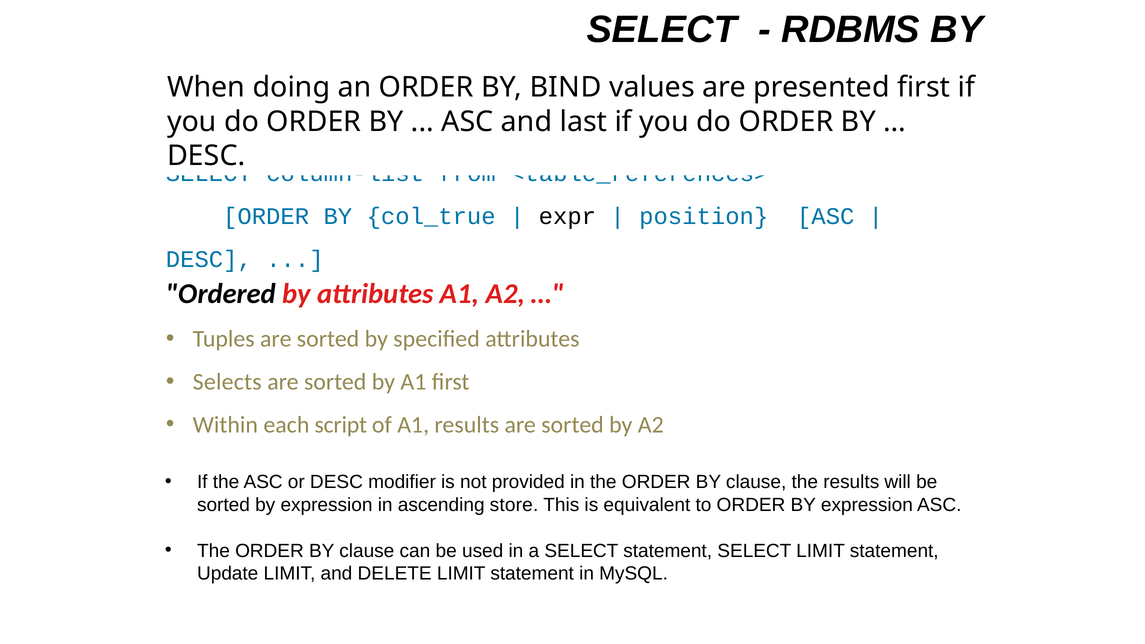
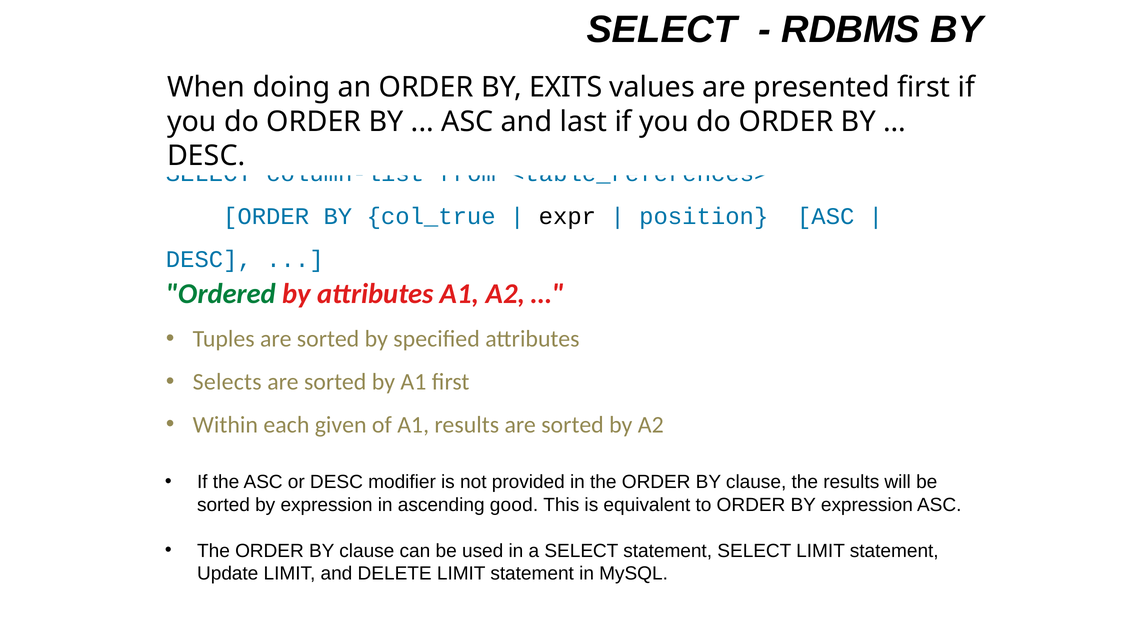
BIND: BIND -> EXITS (566, 87)
Ordered colour: black -> green (221, 294)
script: script -> given (341, 425)
store: store -> good (514, 505)
